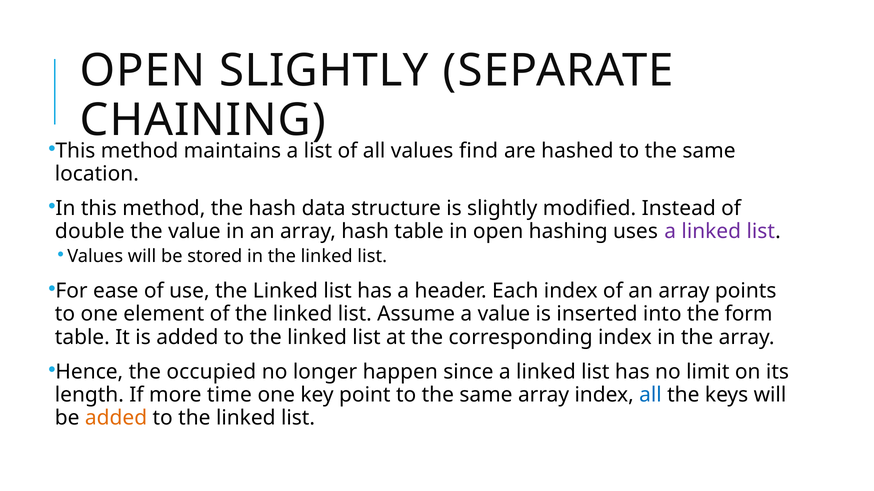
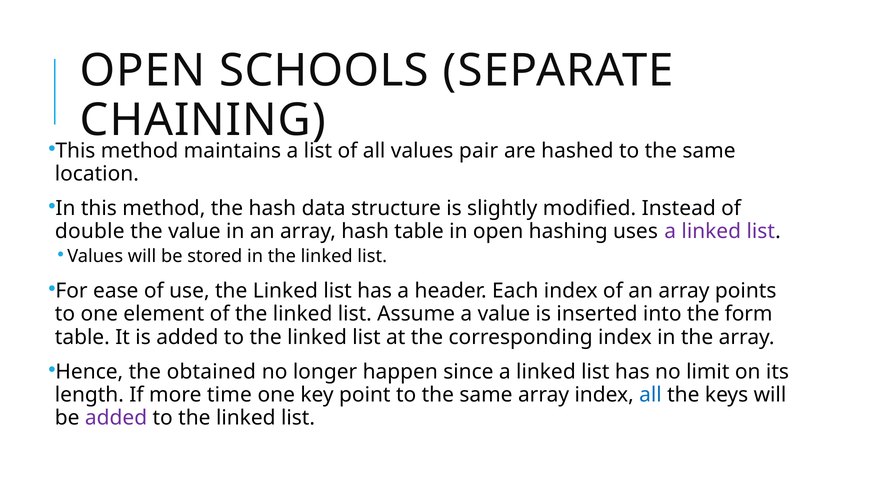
OPEN SLIGHTLY: SLIGHTLY -> SCHOOLS (324, 71)
find: find -> pair (479, 151)
occupied: occupied -> obtained (211, 372)
added colour: orange -> purple (116, 418)
